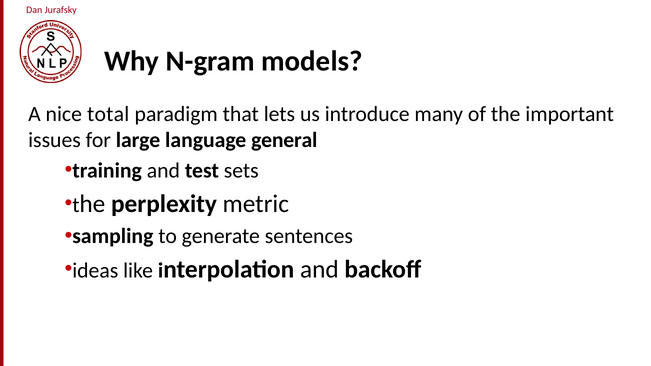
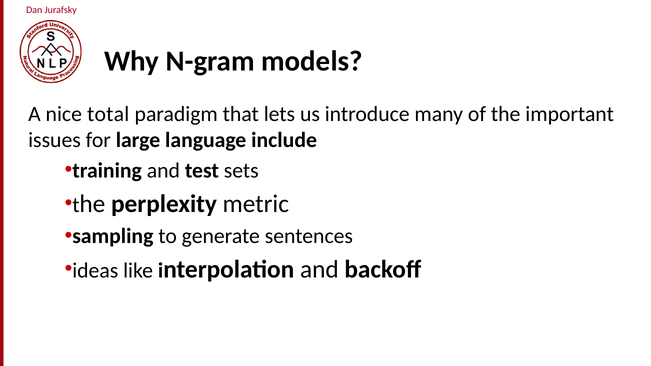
general: general -> include (284, 140)
